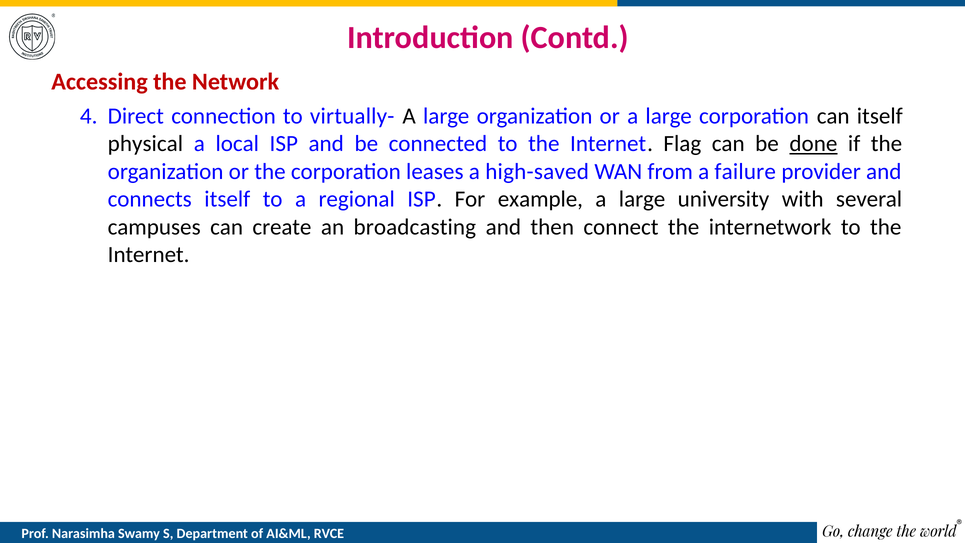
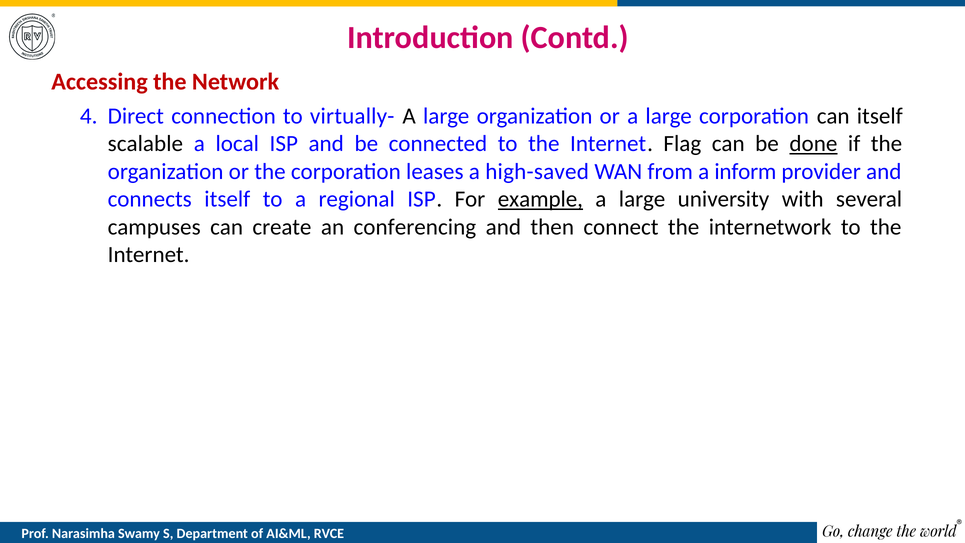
physical: physical -> scalable (145, 144)
failure: failure -> inform (745, 172)
example underline: none -> present (540, 199)
broadcasting: broadcasting -> conferencing (415, 227)
